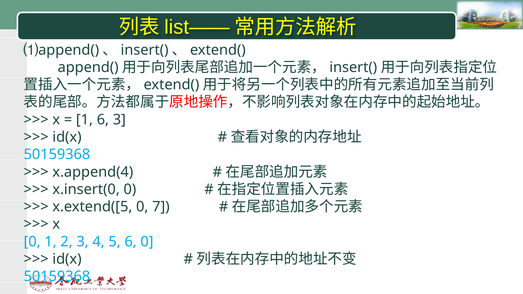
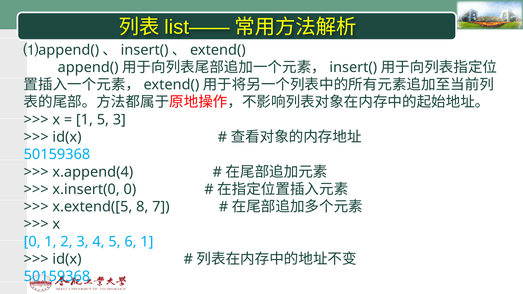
1 6: 6 -> 5 (103, 120)
x.extend([5 0: 0 -> 8 (142, 207)
6 0: 0 -> 1 (147, 242)
